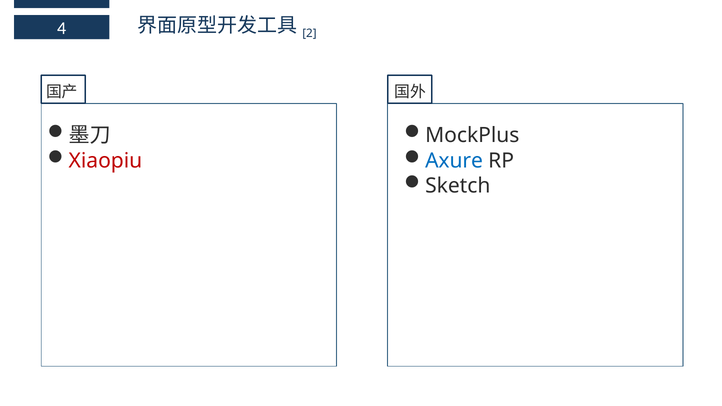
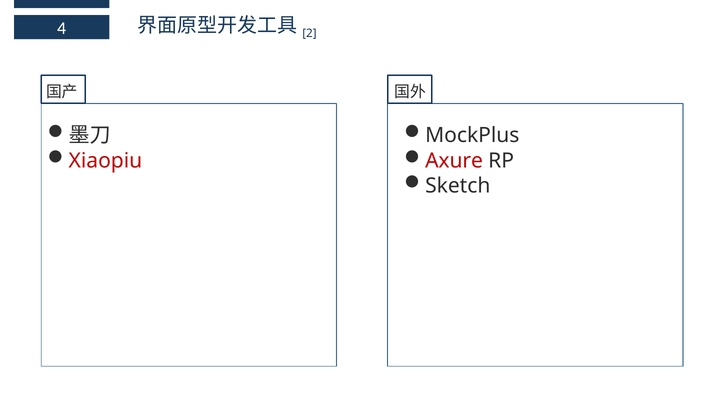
Axure colour: blue -> red (454, 161)
